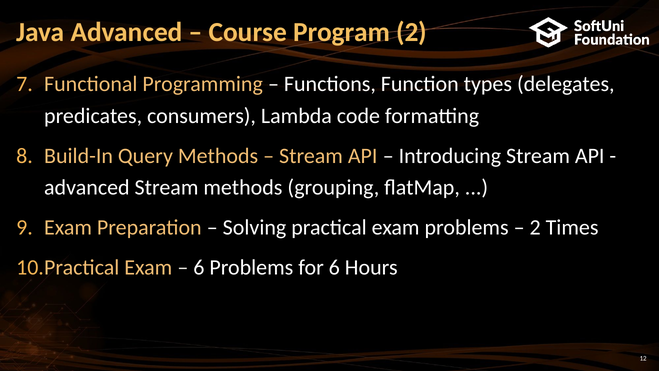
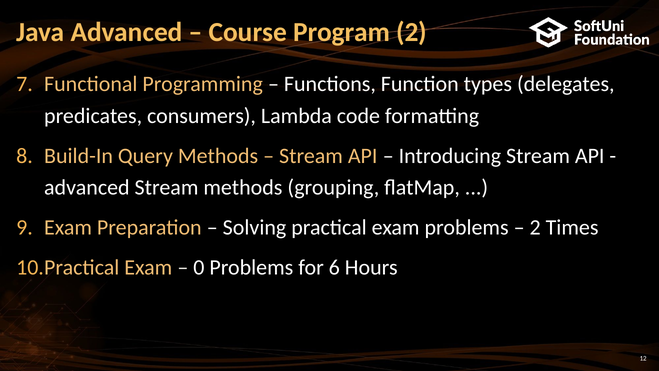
6: 6 -> 0 (199, 267)
